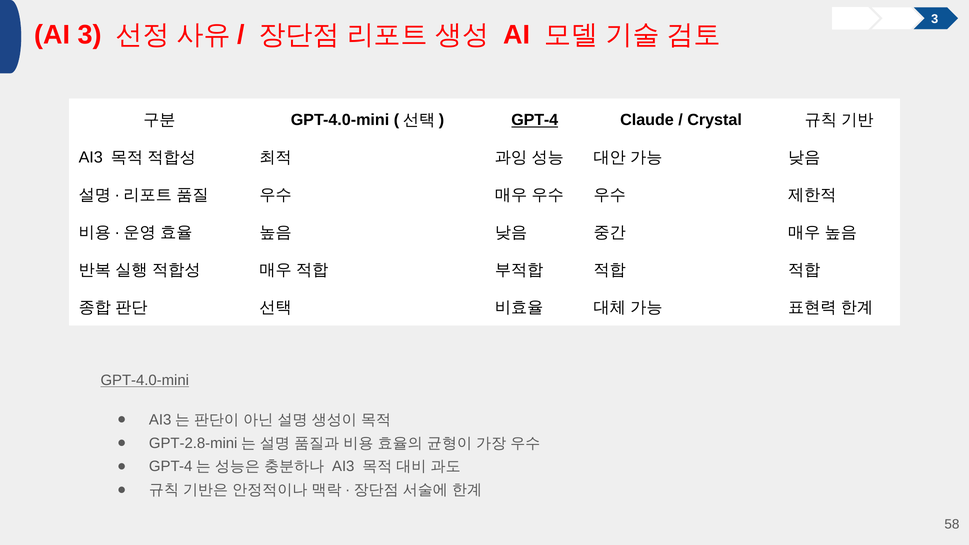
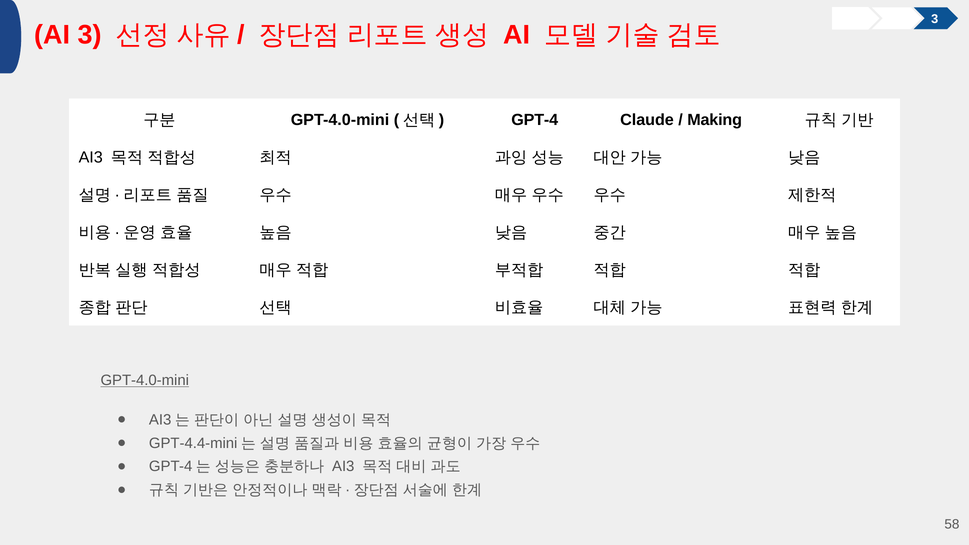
GPT-4 underline: present -> none (535, 120)
Crystal: Crystal -> Making (715, 120)
GPT-2.8-mini: GPT-2.8-mini -> GPT-4.4-mini (193, 443)
